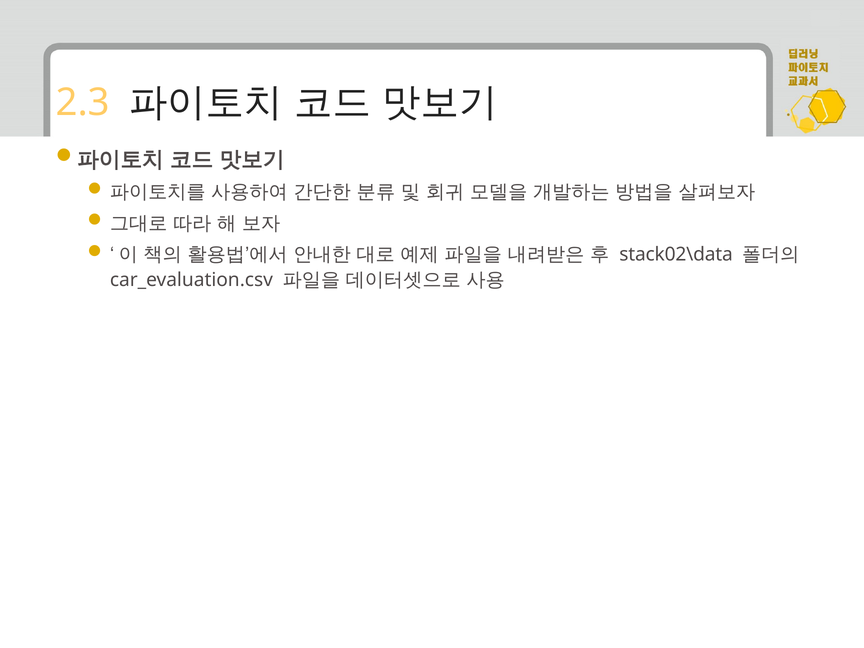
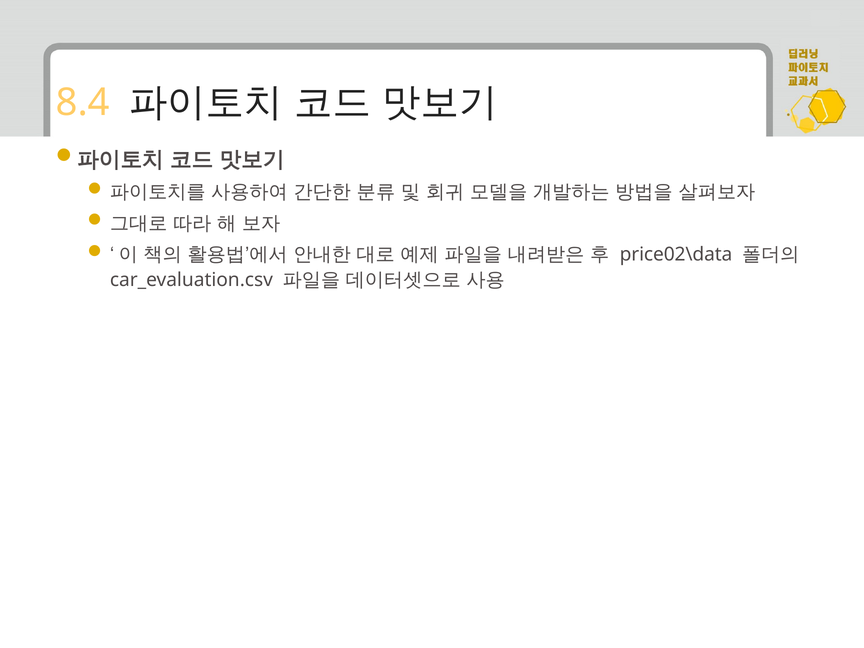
2.3: 2.3 -> 8.4 (83, 103)
stack02\data: stack02\data -> price02\data (676, 254)
